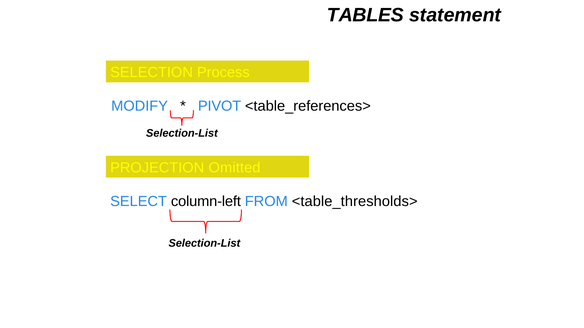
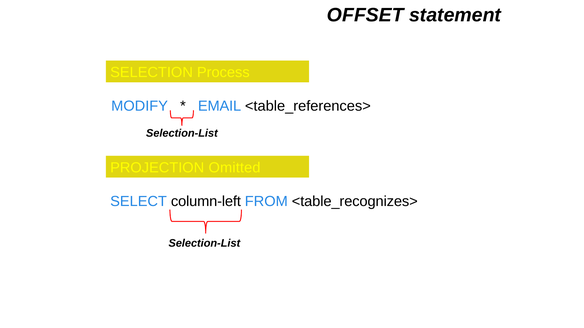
TABLES: TABLES -> OFFSET (365, 15)
PIVOT: PIVOT -> EMAIL (220, 106)
<table_thresholds>: <table_thresholds> -> <table_recognizes> (355, 202)
